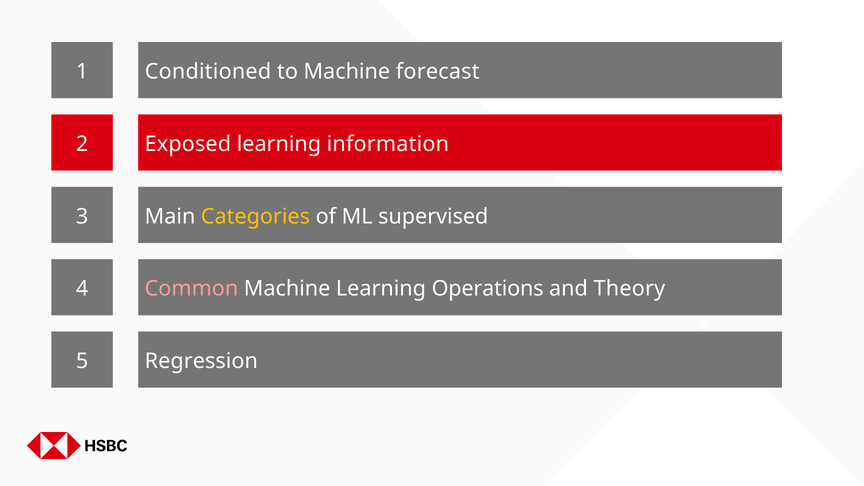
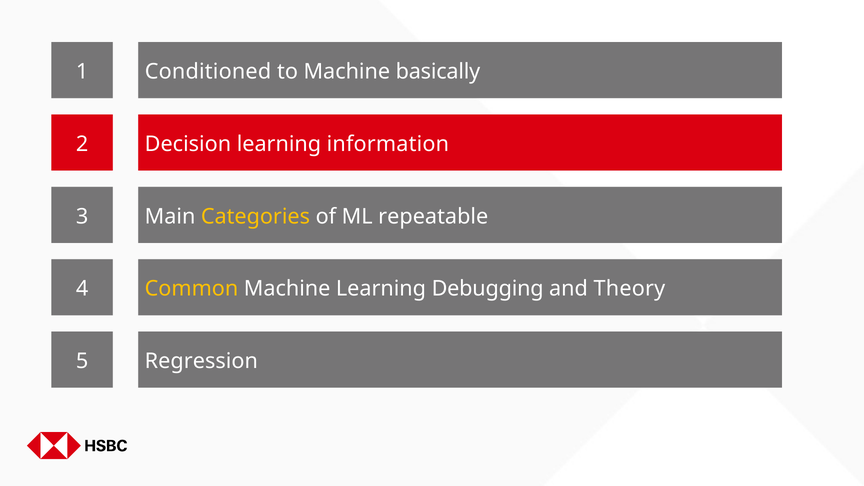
forecast: forecast -> basically (438, 72)
Exposed: Exposed -> Decision (188, 144)
supervised: supervised -> repeatable (433, 216)
Common colour: pink -> yellow (191, 289)
Operations: Operations -> Debugging (488, 289)
